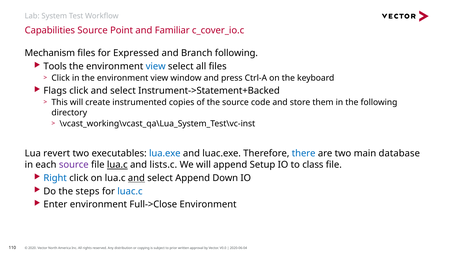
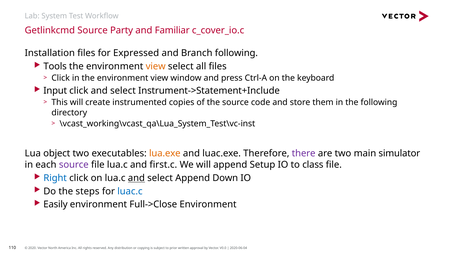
Capabilities: Capabilities -> Getlinkcmd (50, 30)
Point: Point -> Party (122, 30)
Mechanism: Mechanism -> Installation (50, 53)
view colour: blue -> orange (156, 66)
Flags: Flags -> Input (55, 91)
Instrument->Statement+Backed: Instrument->Statement+Backed -> Instrument->Statement+Include (209, 91)
revert: revert -> object (57, 153)
lua.exe colour: blue -> orange (165, 153)
there colour: blue -> purple (304, 153)
database: database -> simulator (399, 153)
lua.c underline: present -> none (117, 165)
lists.c: lists.c -> first.c (163, 165)
Enter: Enter -> Easily (55, 204)
